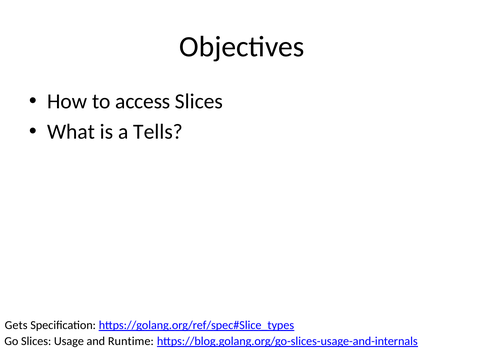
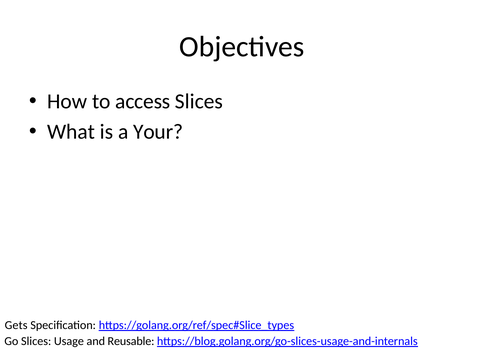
Tells: Tells -> Your (158, 132)
Runtime: Runtime -> Reusable (131, 341)
